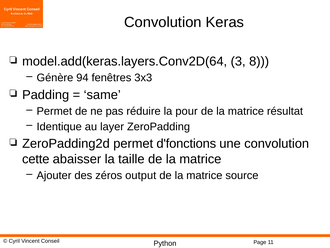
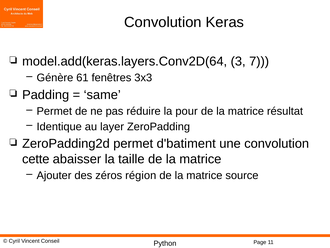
8: 8 -> 7 (259, 61)
94: 94 -> 61 (82, 78)
d'fonctions: d'fonctions -> d'batiment (186, 143)
output: output -> région (141, 175)
